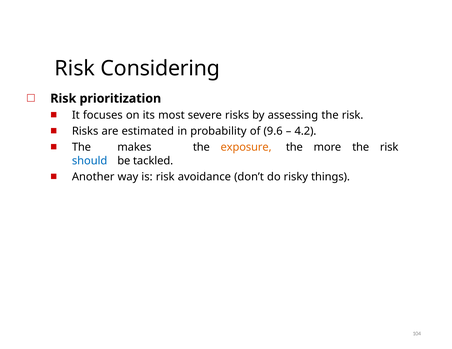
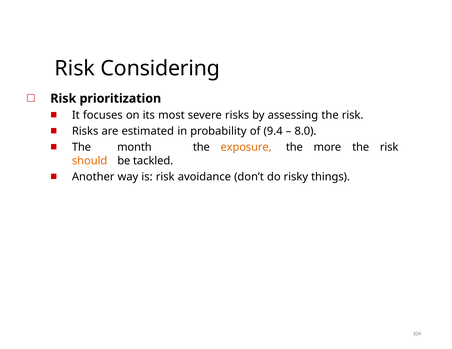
9.6: 9.6 -> 9.4 (273, 131)
4.2: 4.2 -> 8.0 (305, 131)
makes: makes -> month (134, 147)
should colour: blue -> orange (90, 161)
